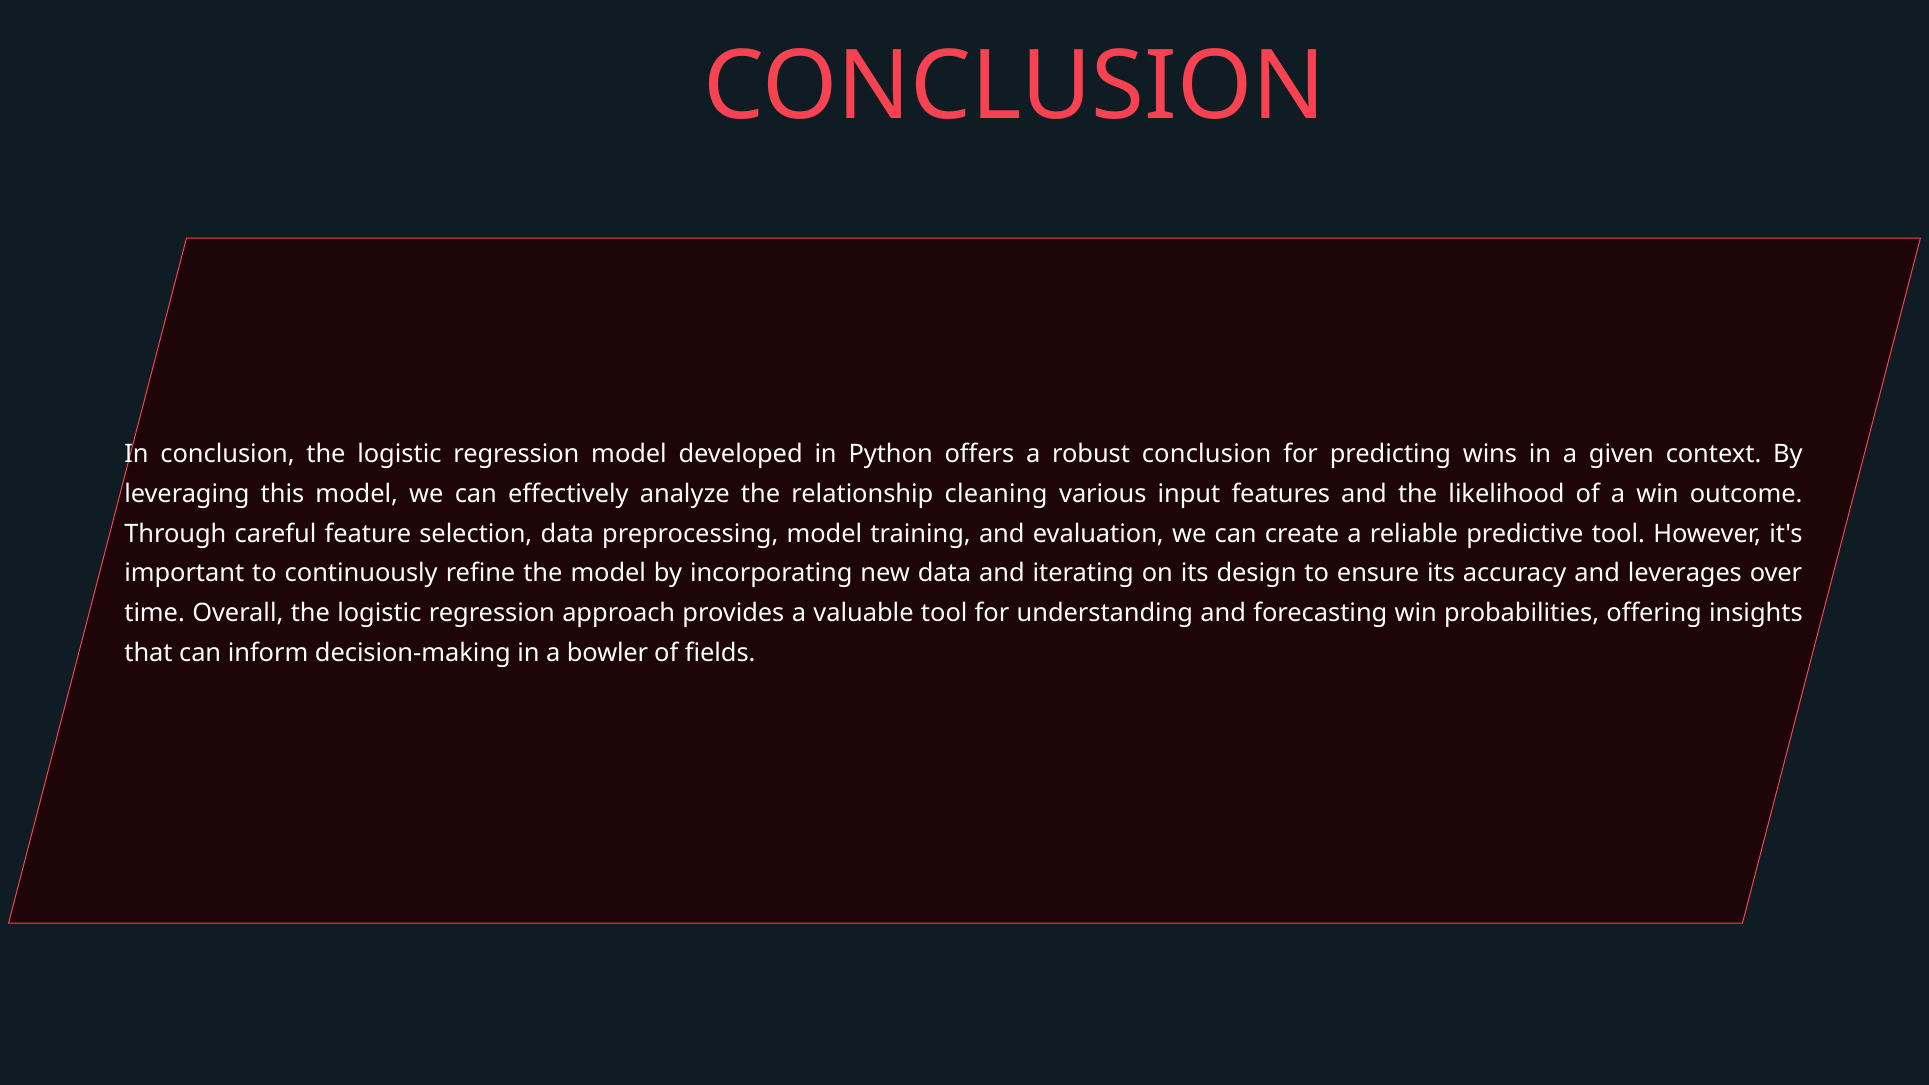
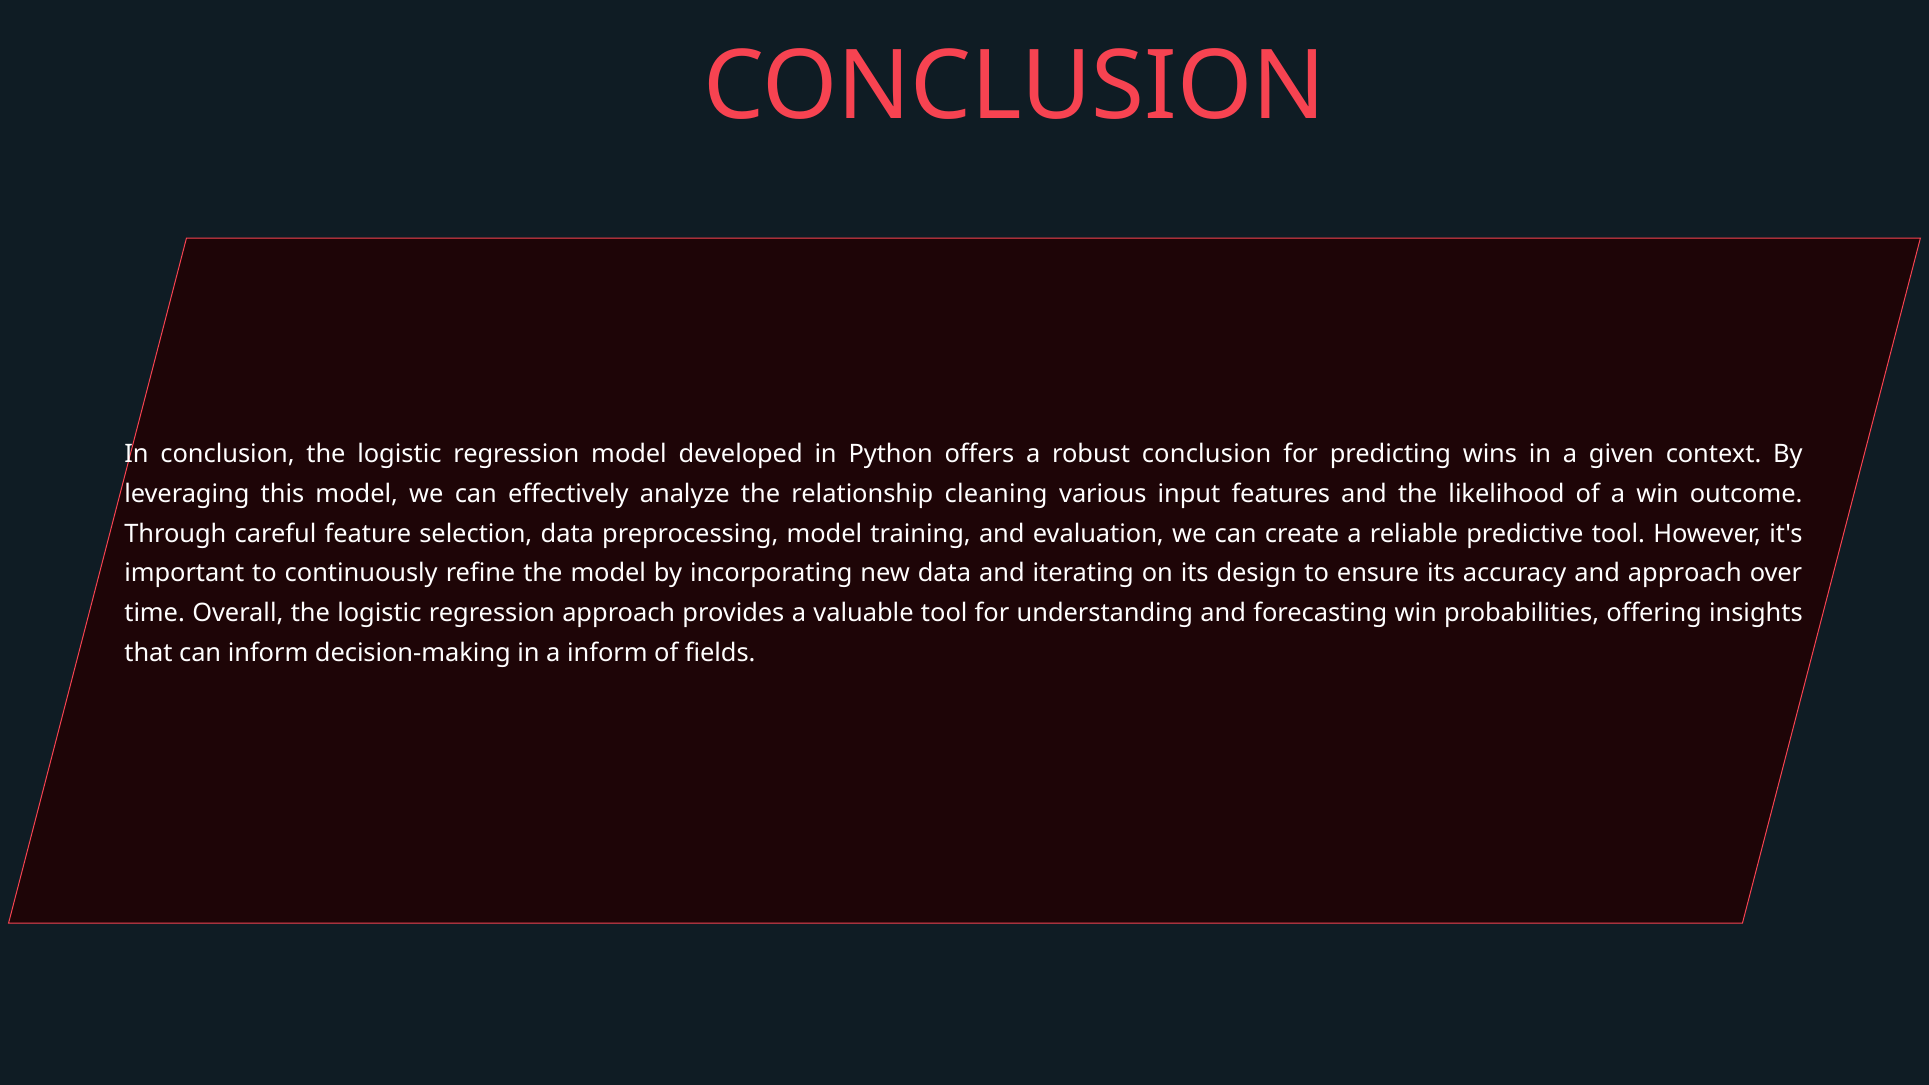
and leverages: leverages -> approach (1685, 573)
a bowler: bowler -> inform (607, 653)
